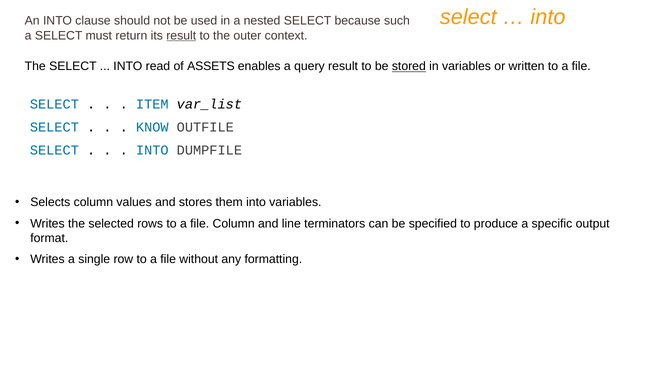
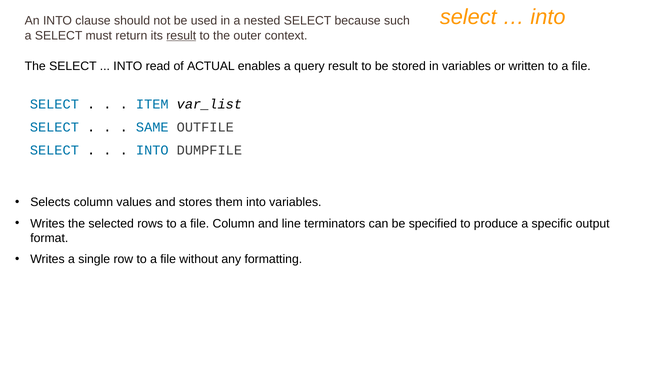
ASSETS: ASSETS -> ACTUAL (211, 66)
stored underline: present -> none (409, 66)
KNOW: KNOW -> SAME (152, 127)
